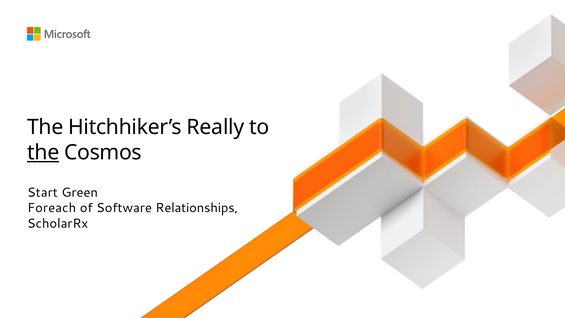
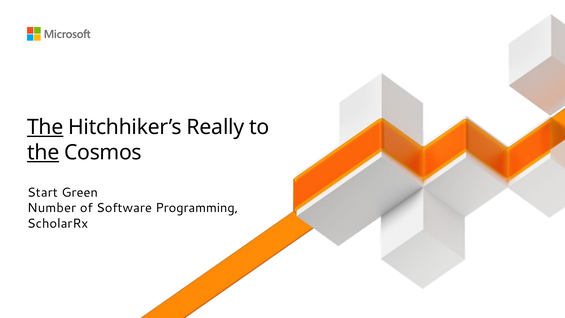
The underline: none -> present (45, 127)
Foreach: Foreach -> Number (52, 208)
Relationships: Relationships -> Programming (197, 208)
